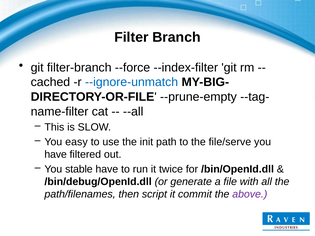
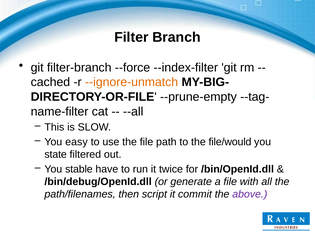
--ignore-unmatch colour: blue -> orange (132, 82)
the init: init -> file (147, 142)
file/serve: file/serve -> file/would (230, 142)
have: have -> state (56, 155)
